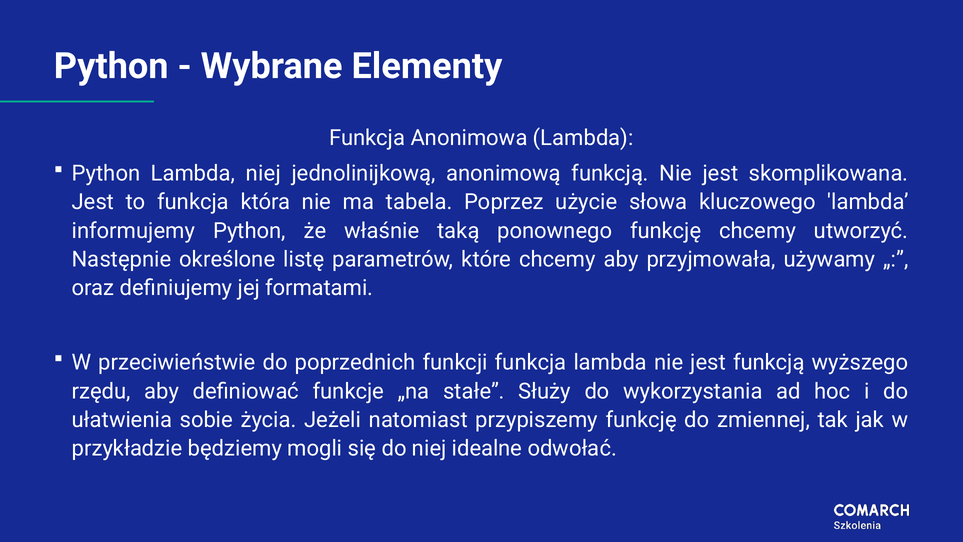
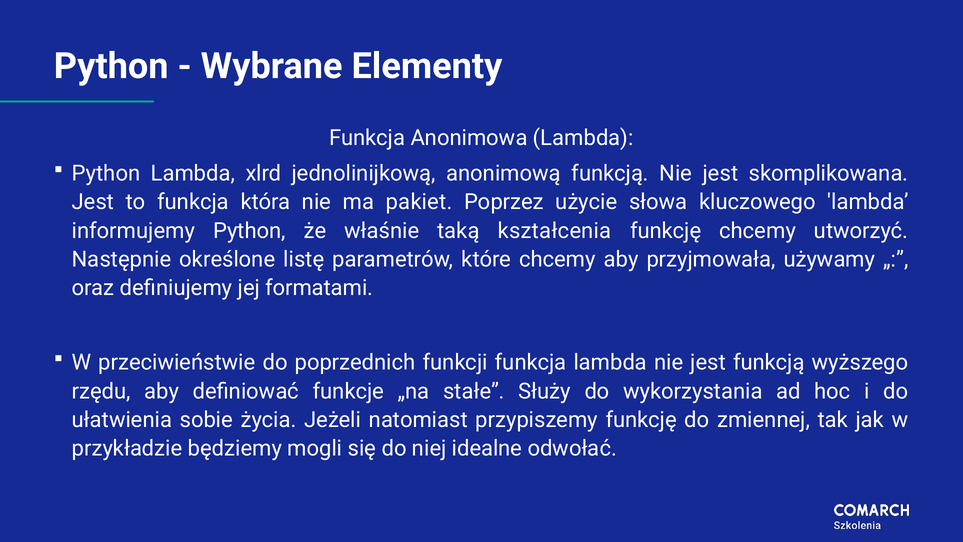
Lambda niej: niej -> xlrd (263, 174)
tabela: tabela -> pakiet (419, 202)
ponownego: ponownego -> kształcenia (555, 231)
